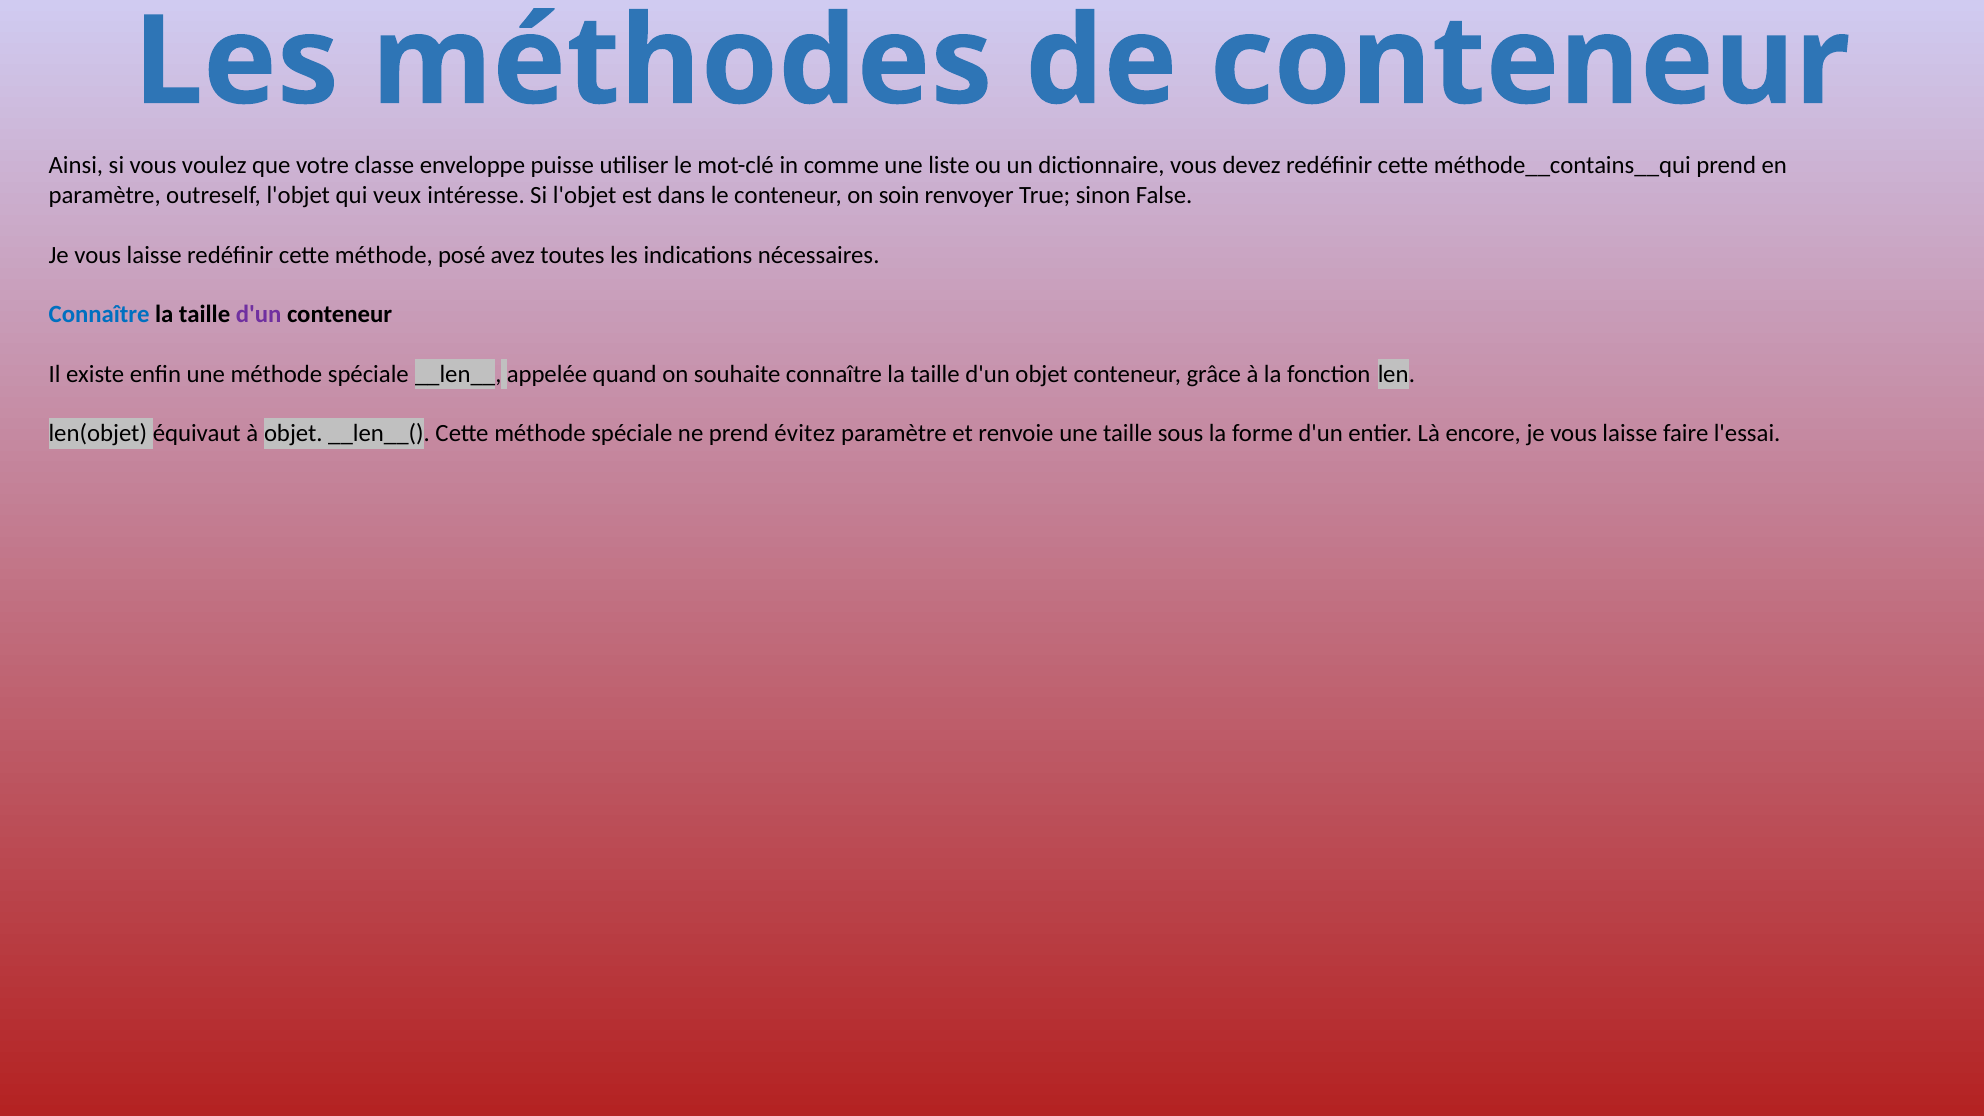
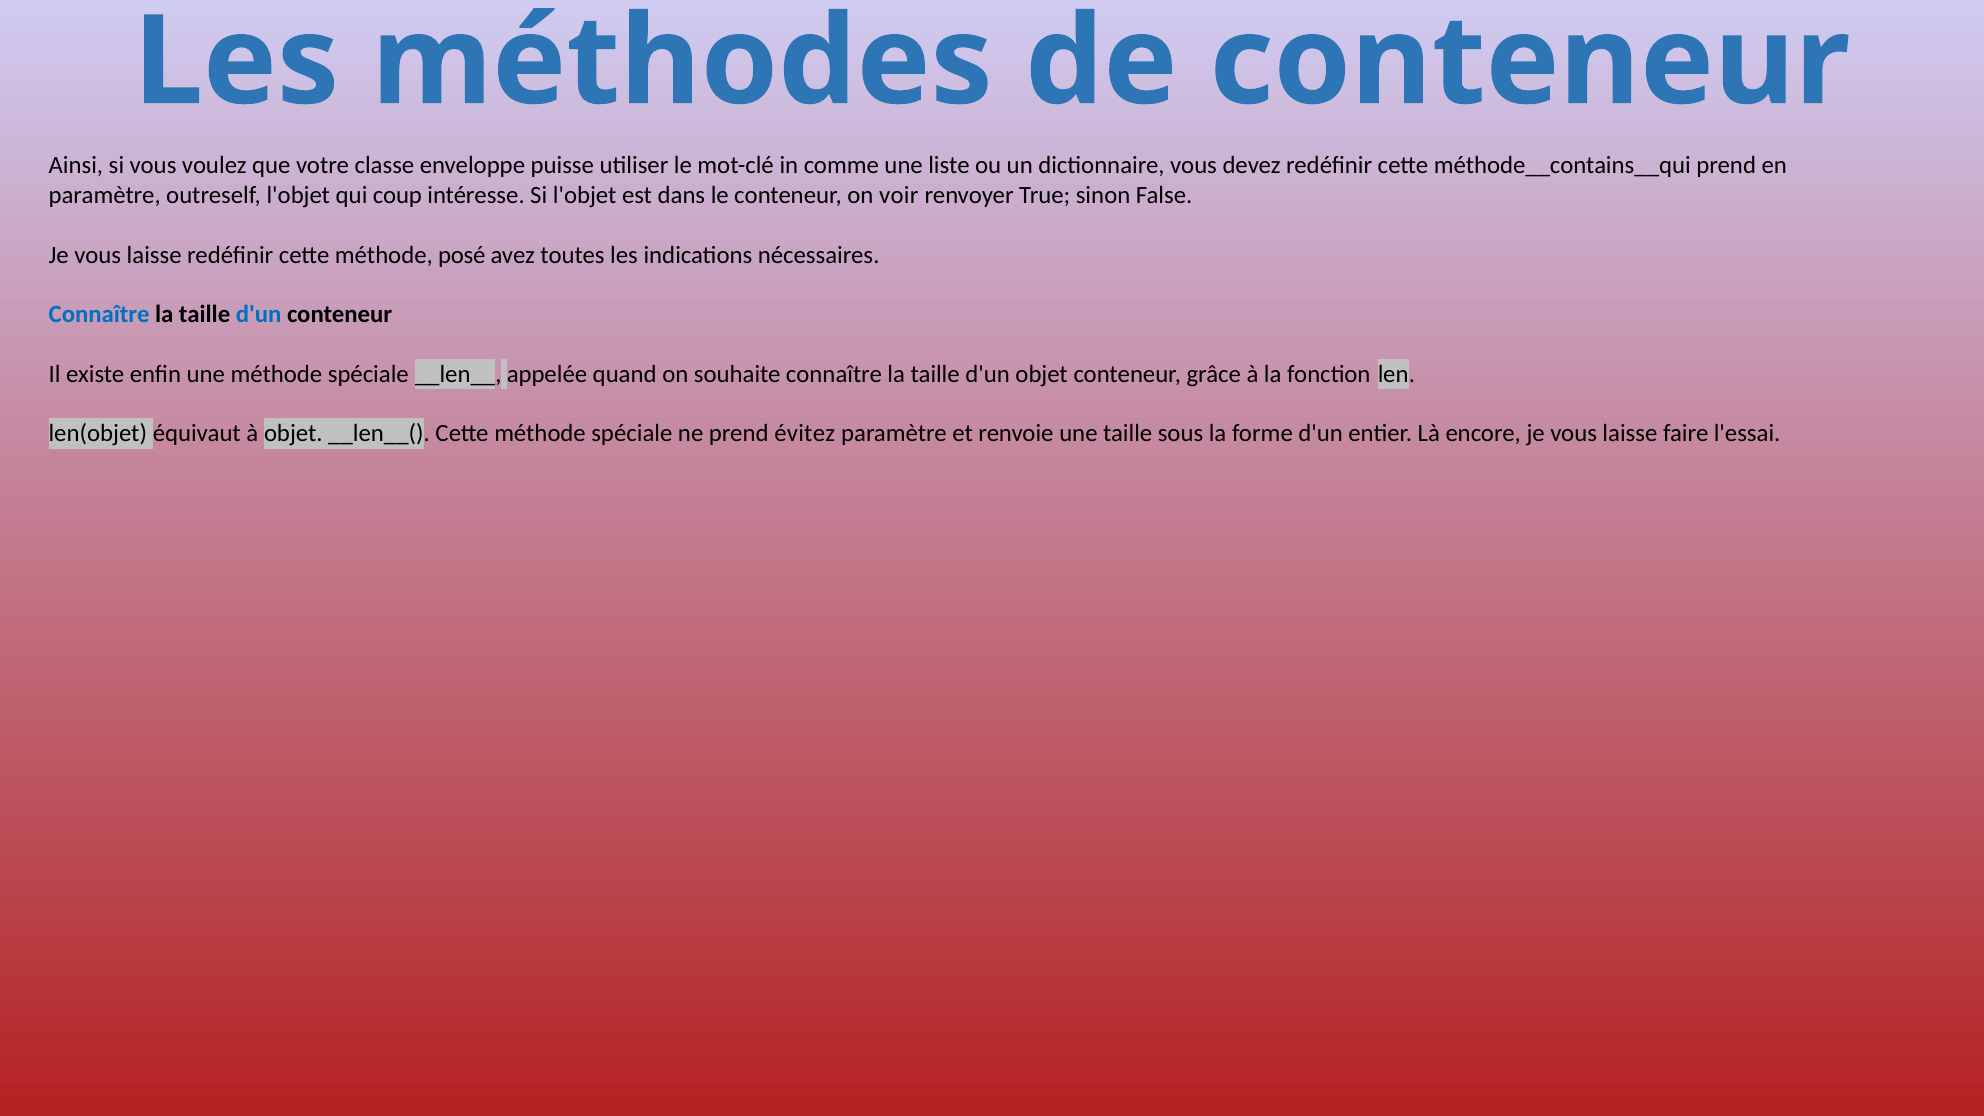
veux: veux -> coup (397, 196)
soin: soin -> voir (899, 196)
d'un colour: purple -> blue (259, 315)
